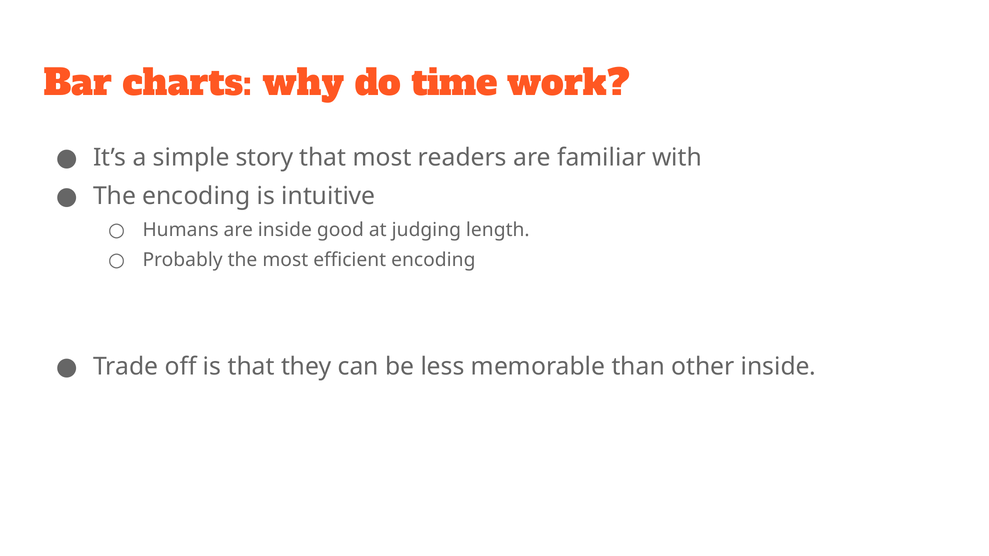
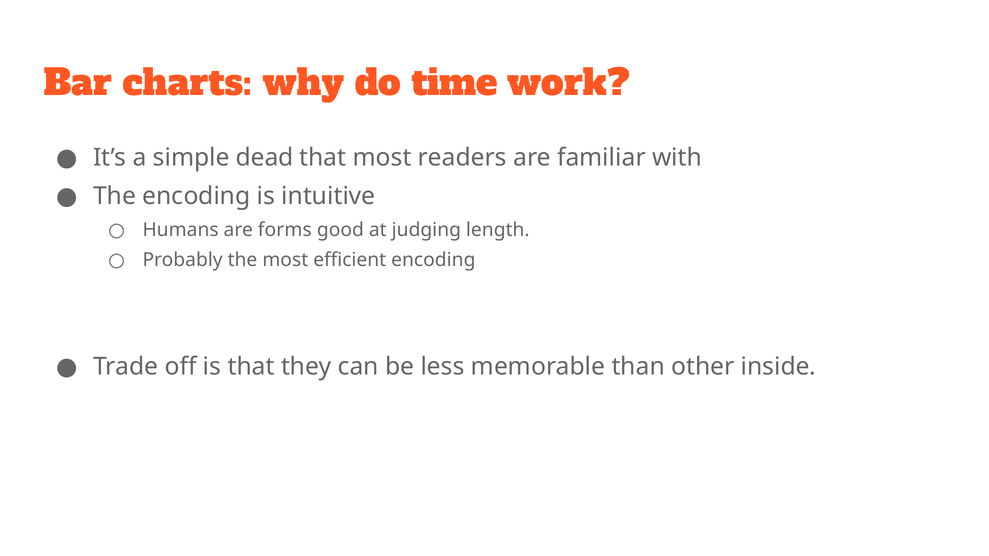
story: story -> dead (265, 158)
are inside: inside -> forms (285, 230)
